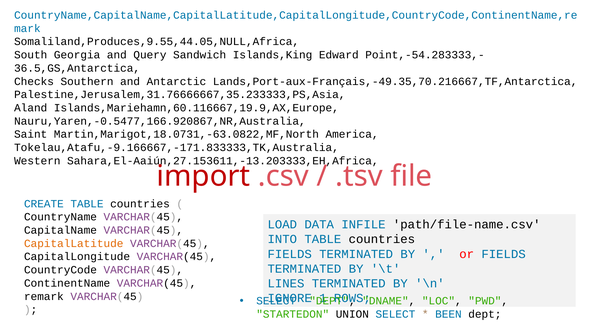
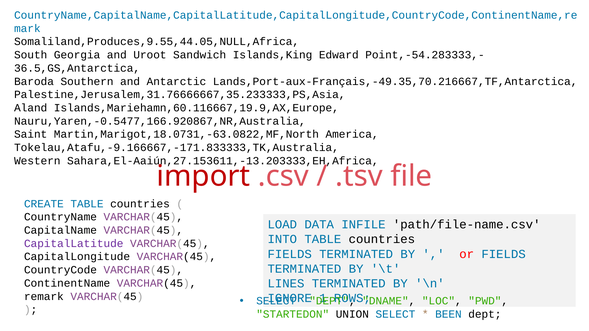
Query: Query -> Uroot (150, 55)
Checks: Checks -> Baroda (34, 81)
CapitalLatitude colour: orange -> purple (74, 244)
